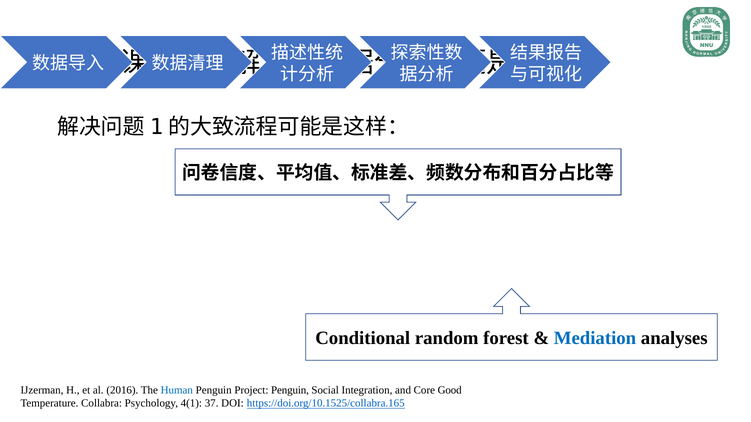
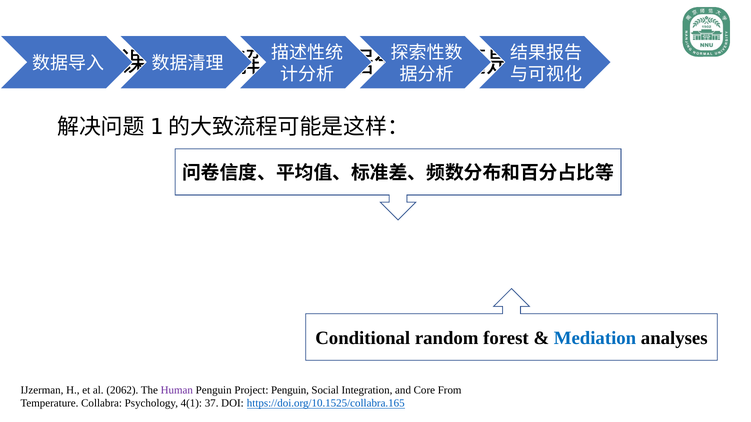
2016: 2016 -> 2062 (122, 391)
Human colour: blue -> purple (177, 391)
Good: Good -> From (450, 391)
